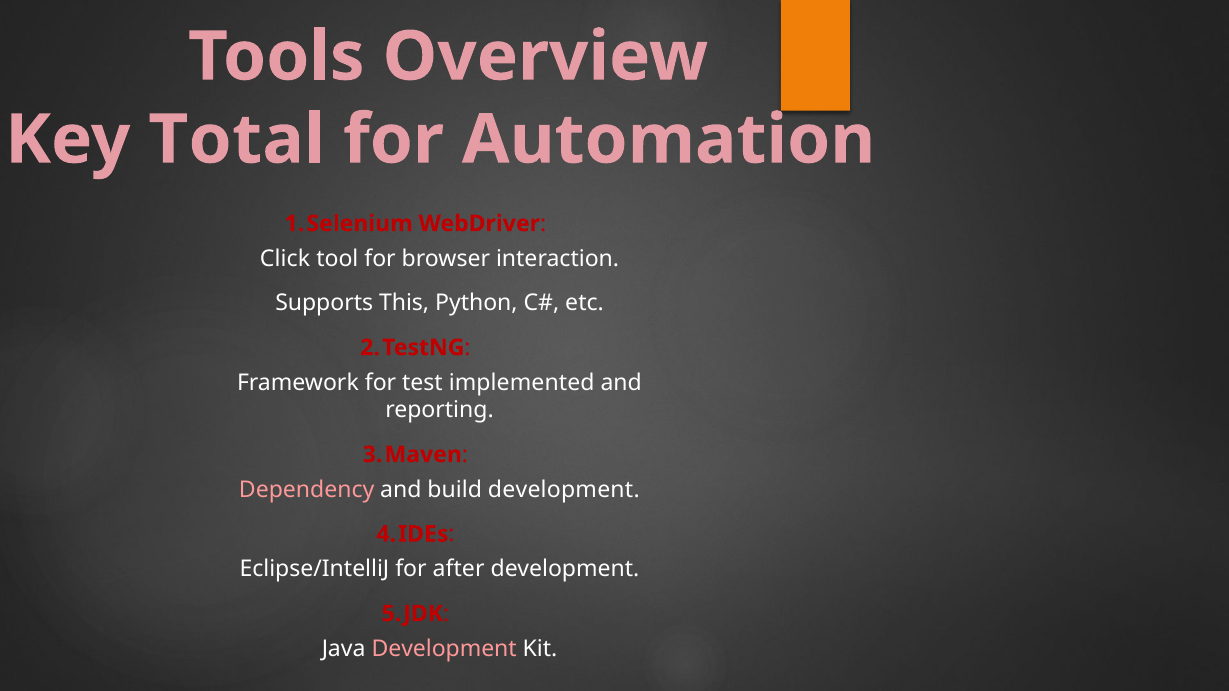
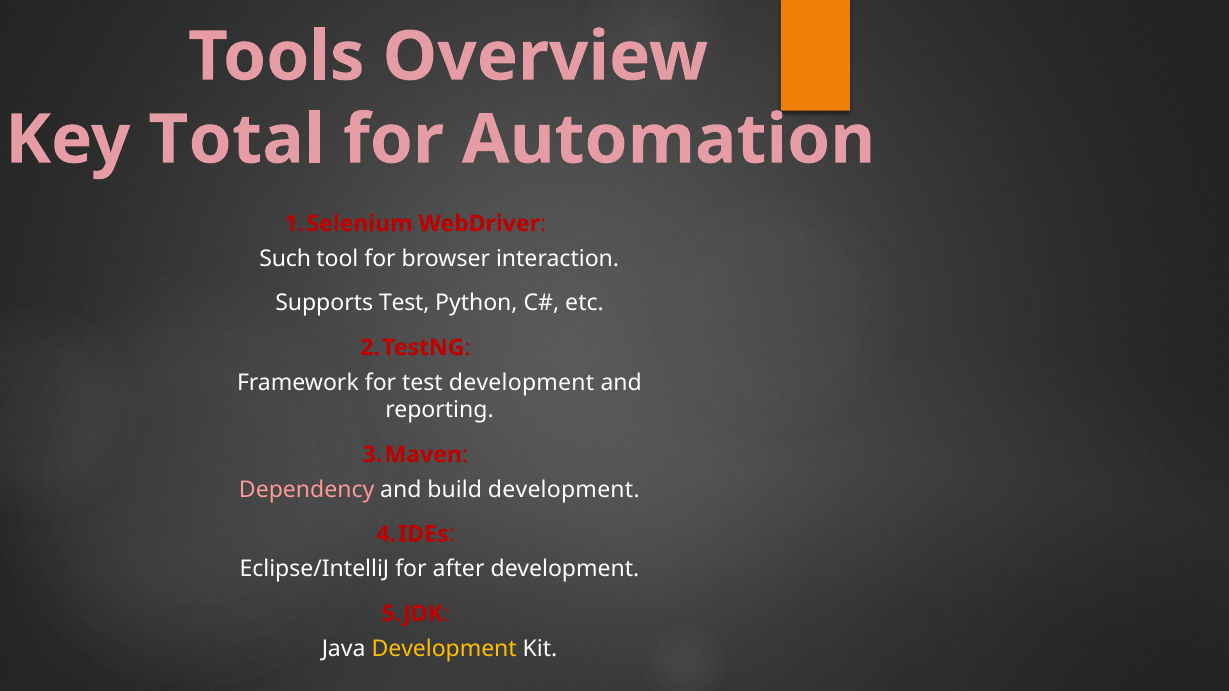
Click: Click -> Such (285, 259)
Supports This: This -> Test (404, 303)
test implemented: implemented -> development (522, 383)
Development colour: pink -> yellow (444, 649)
